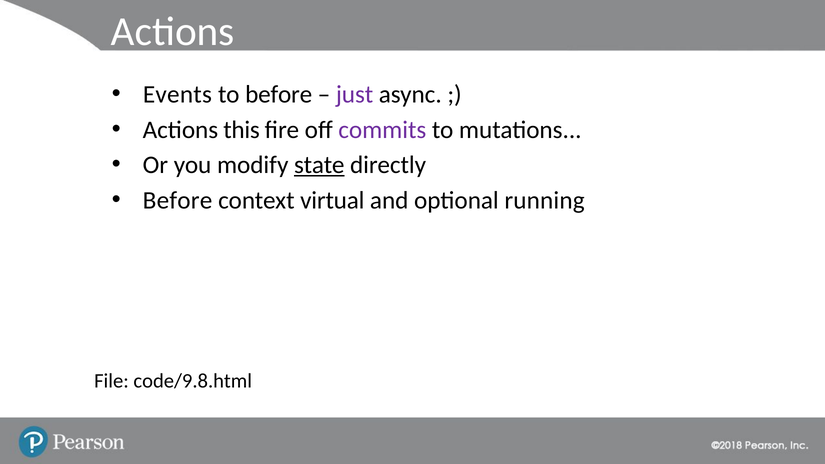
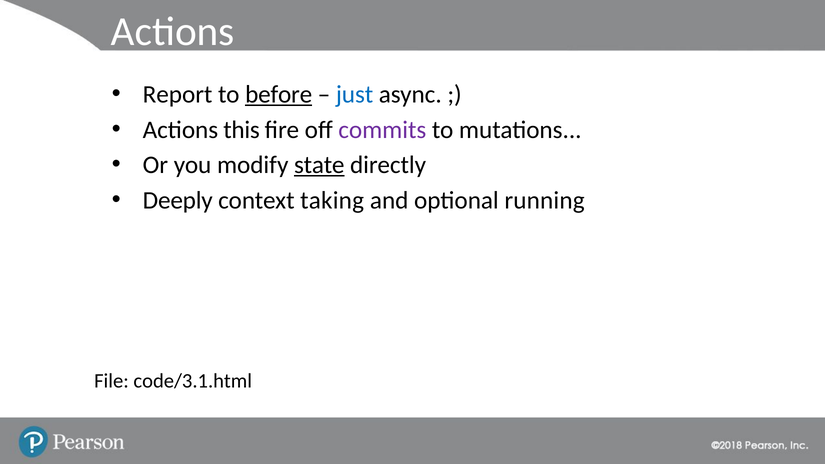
Events: Events -> Report (178, 95)
before underline: none -> present (279, 95)
just colour: purple -> blue (355, 95)
Before: Before -> Deeply (178, 200)
virtual: virtual -> taking (332, 200)
code/9.8.html: code/9.8.html -> code/3.1.html (193, 381)
